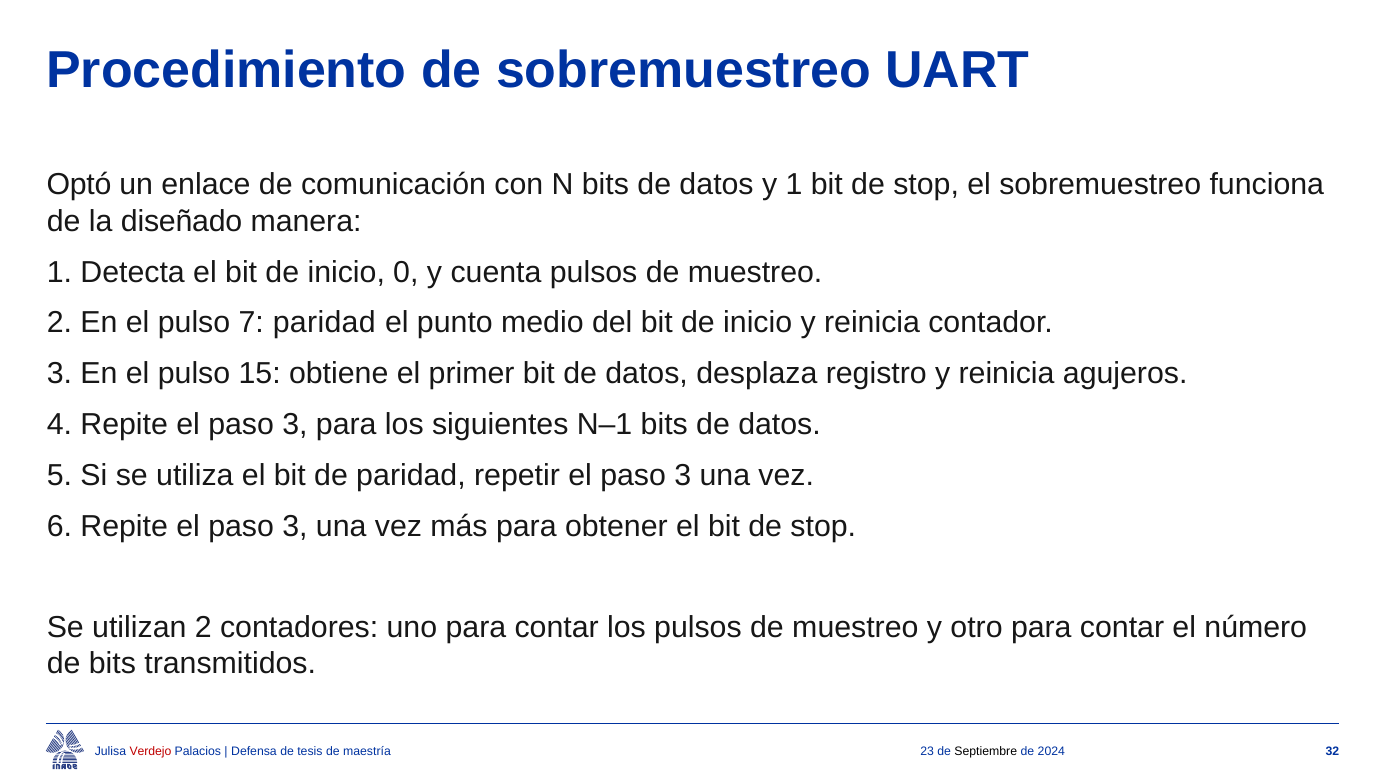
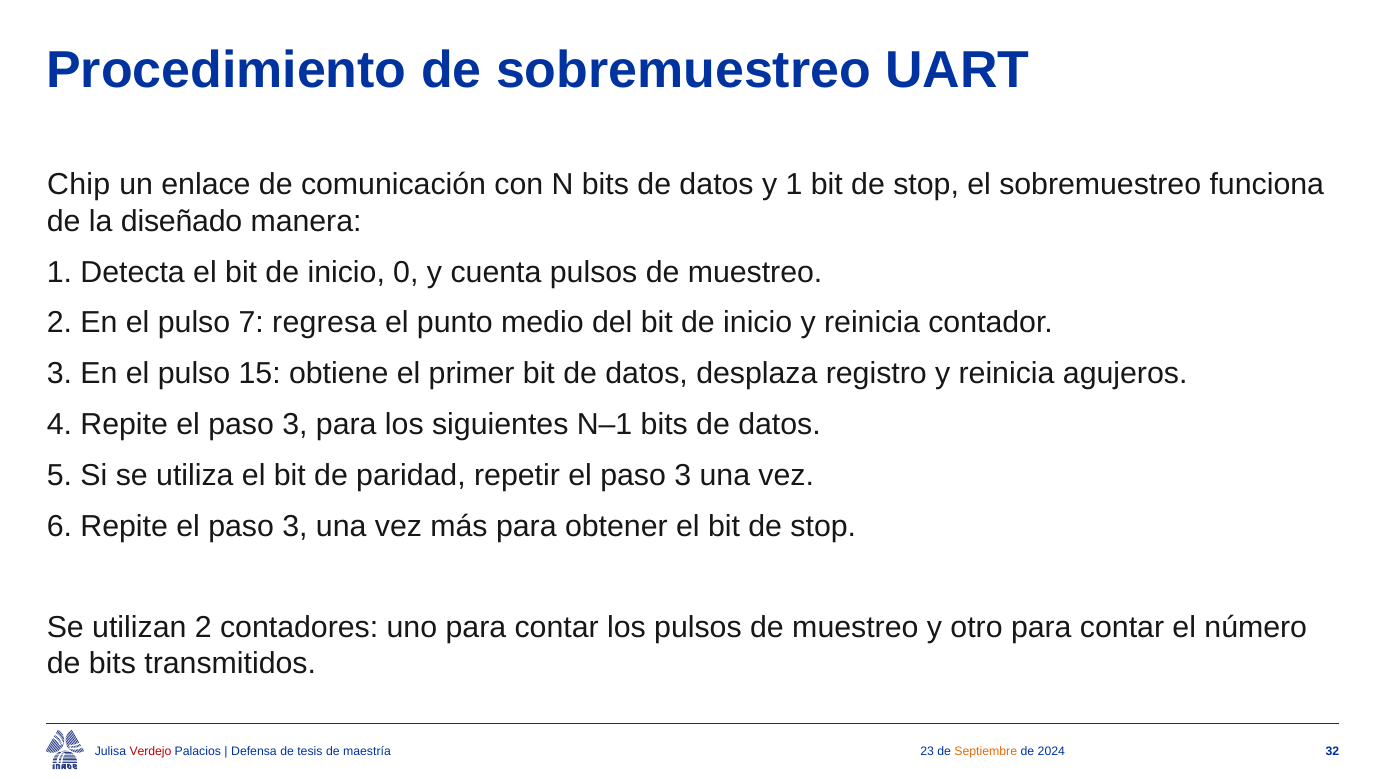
Optó: Optó -> Chip (79, 185)
7 paridad: paridad -> regresa (324, 323)
Septiembre colour: black -> orange (986, 751)
